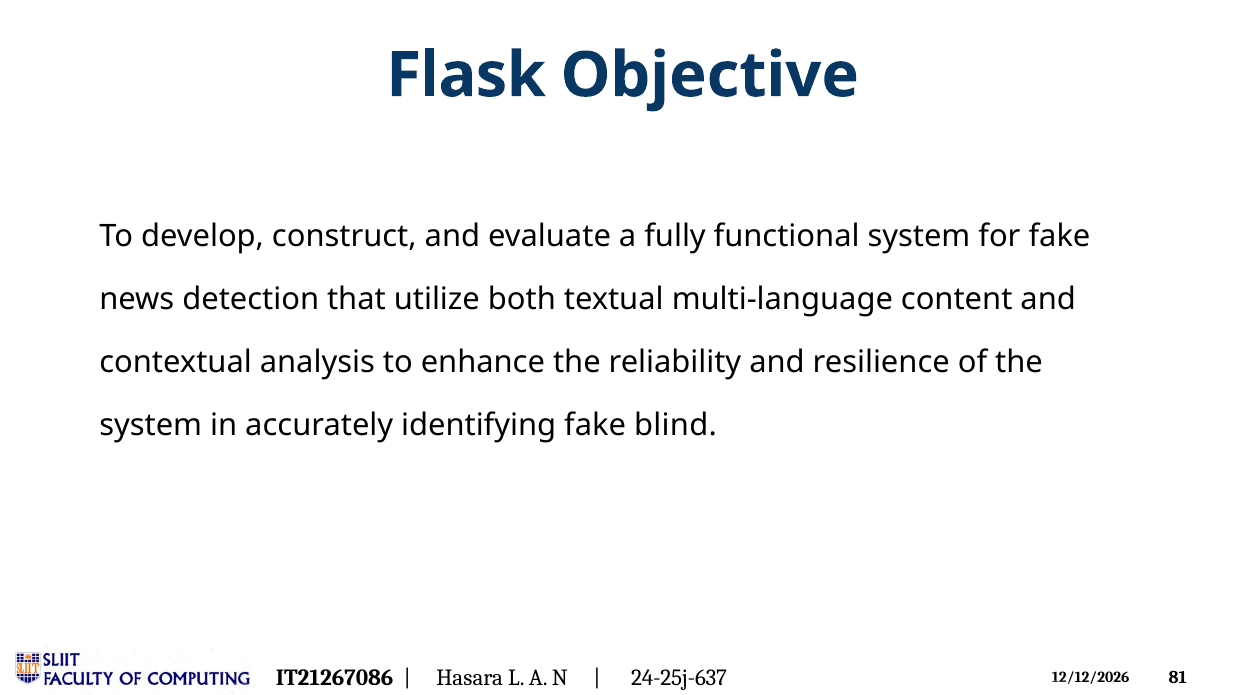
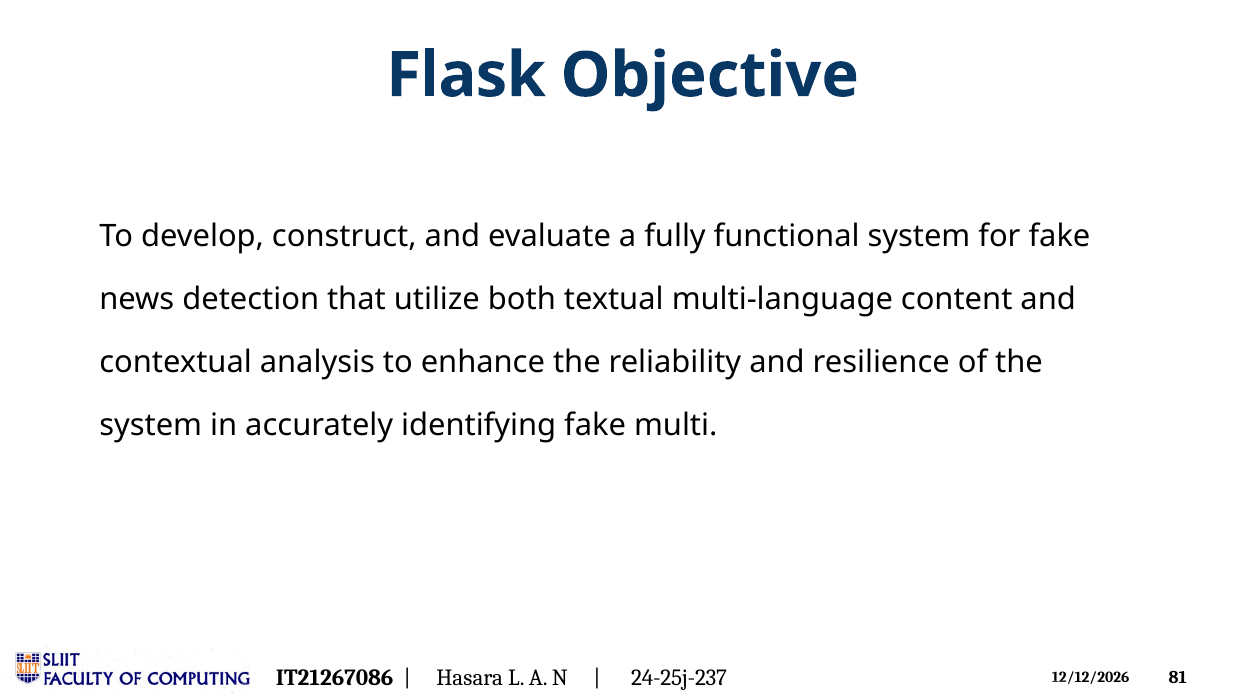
blind: blind -> multi (676, 426)
24-25j-637: 24-25j-637 -> 24-25j-237 (679, 678)
